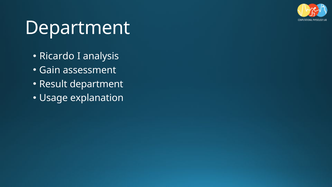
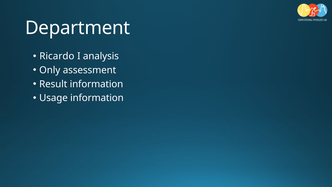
Gain: Gain -> Only (50, 70)
Result department: department -> information (96, 84)
Usage explanation: explanation -> information (97, 98)
